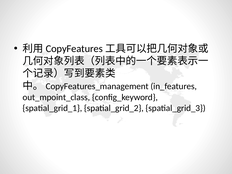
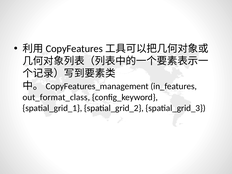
out_mpoint_class: out_mpoint_class -> out_format_class (56, 97)
